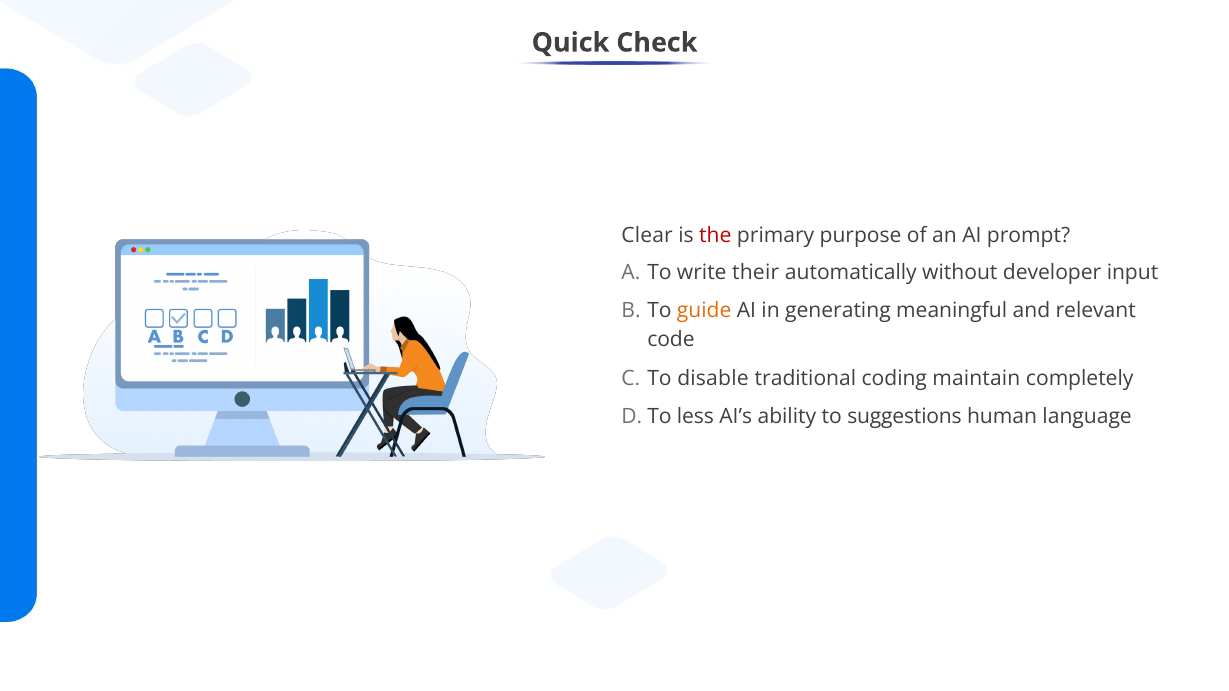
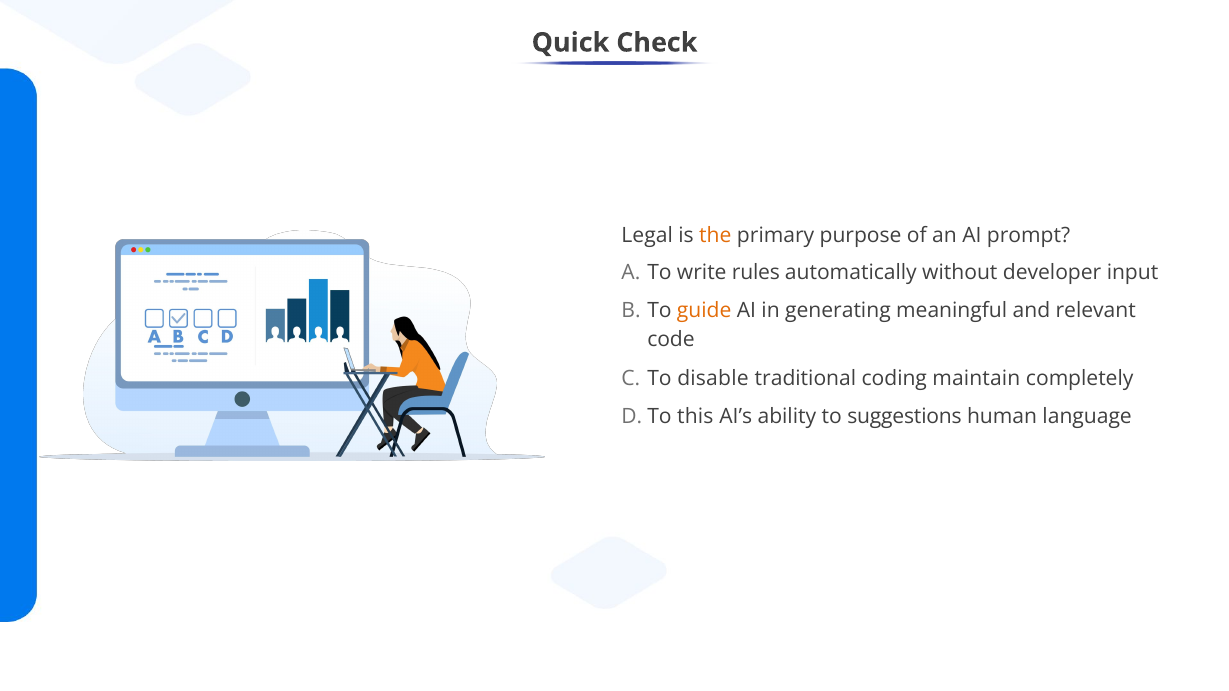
Clear: Clear -> Legal (647, 236)
the colour: red -> orange (715, 236)
their: their -> rules (756, 273)
less: less -> this (695, 417)
